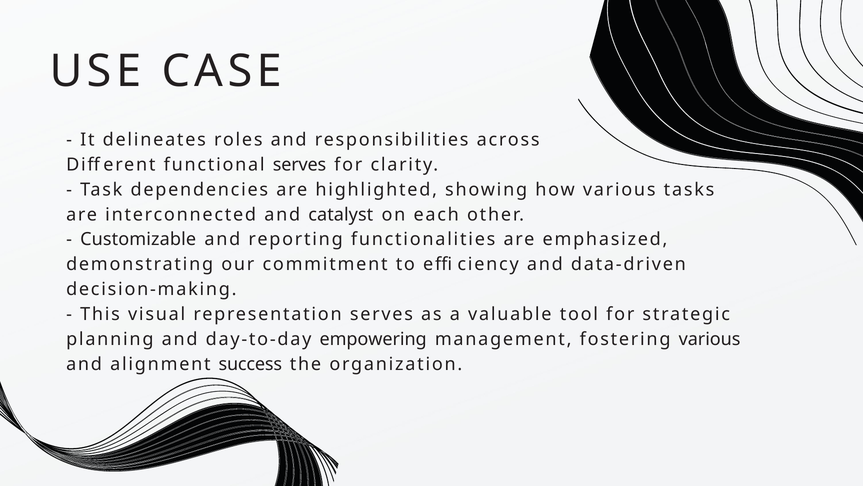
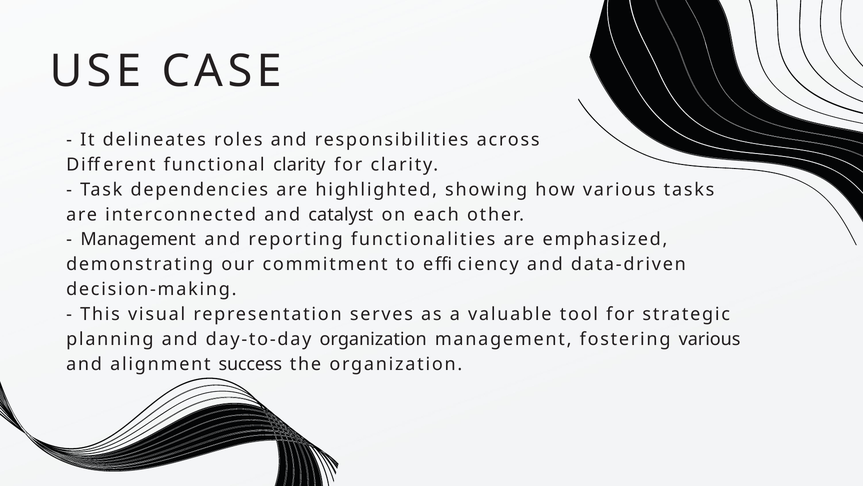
functional serves: serves -> clarity (299, 165)
Customizable: Customizable -> Management (138, 239)
day-to-day empowering: empowering -> organization (373, 339)
